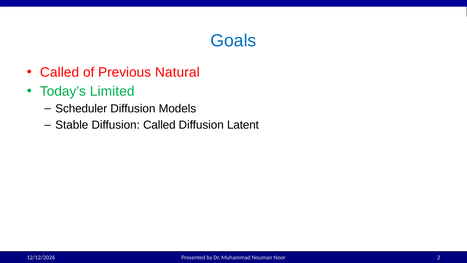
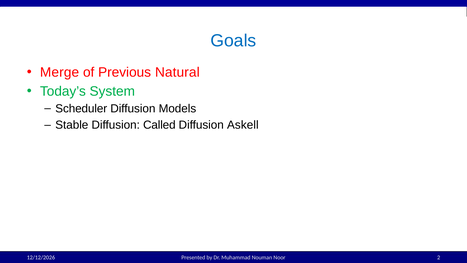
Called: Called -> Merge (60, 72)
Limited: Limited -> System (112, 91)
Latent: Latent -> Askell (243, 125)
